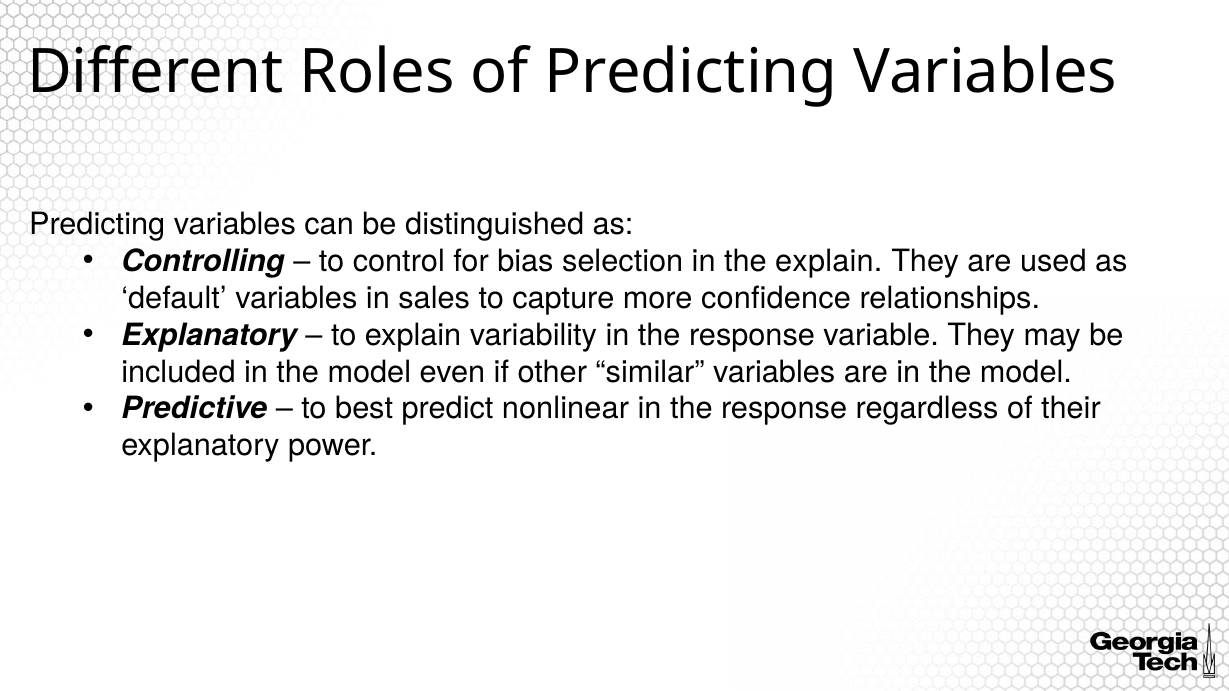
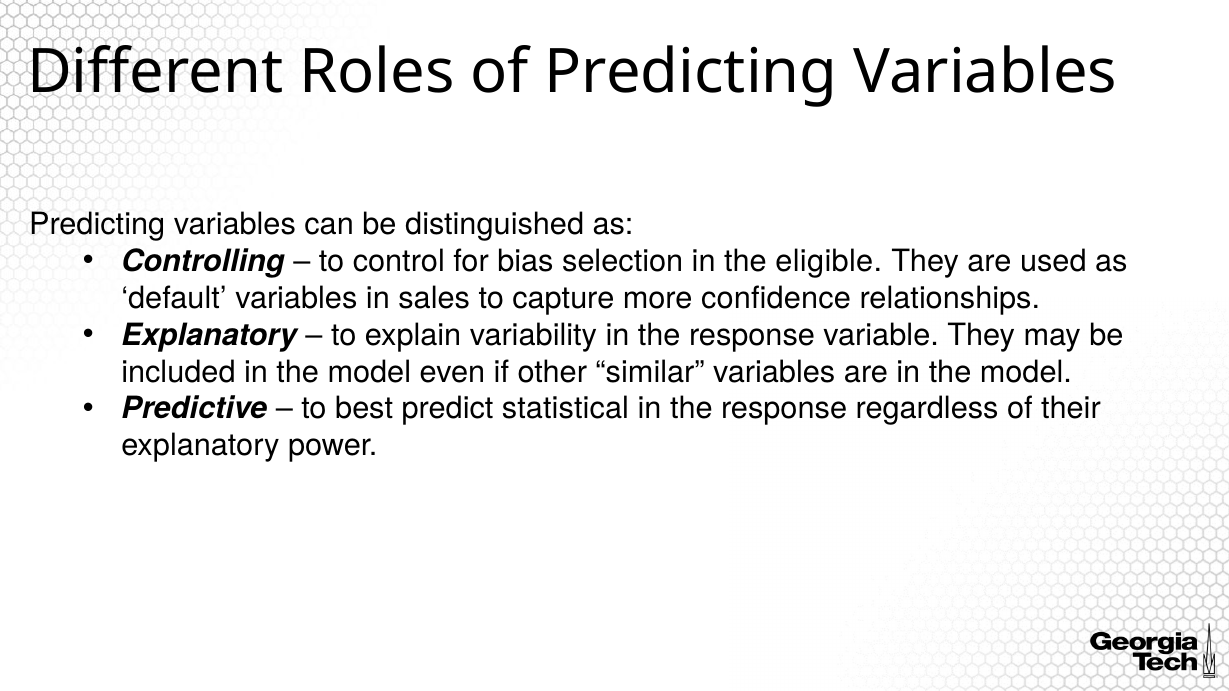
the explain: explain -> eligible (829, 261)
nonlinear: nonlinear -> statistical (565, 409)
